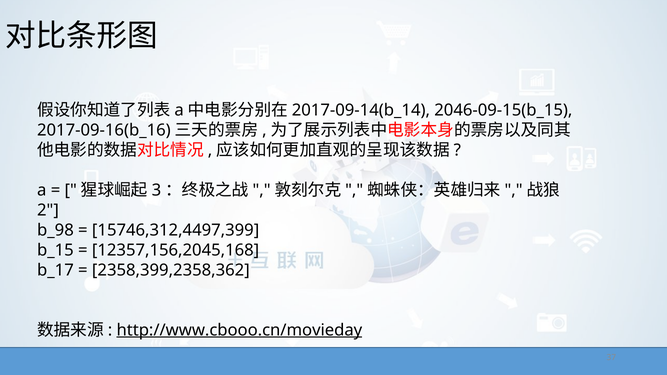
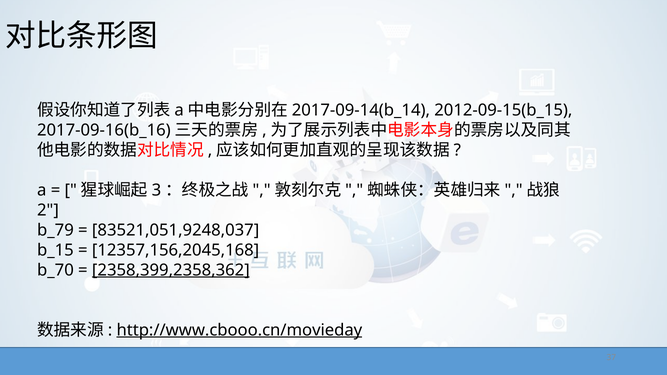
2046-09-15(b_15: 2046-09-15(b_15 -> 2012-09-15(b_15 (503, 110)
b_98: b_98 -> b_79 (55, 230)
15746,312,4497,399: 15746,312,4497,399 -> 83521,051,9248,037 (176, 230)
b_17: b_17 -> b_70 (55, 270)
2358,399,2358,362 underline: none -> present (171, 270)
